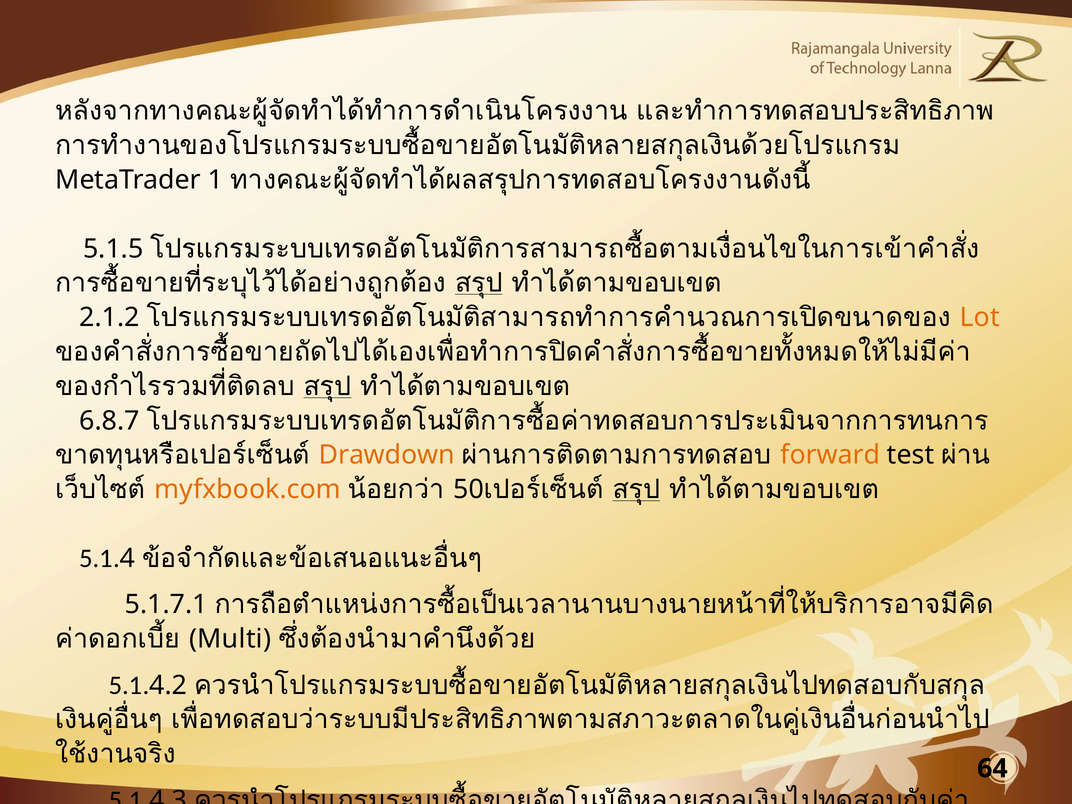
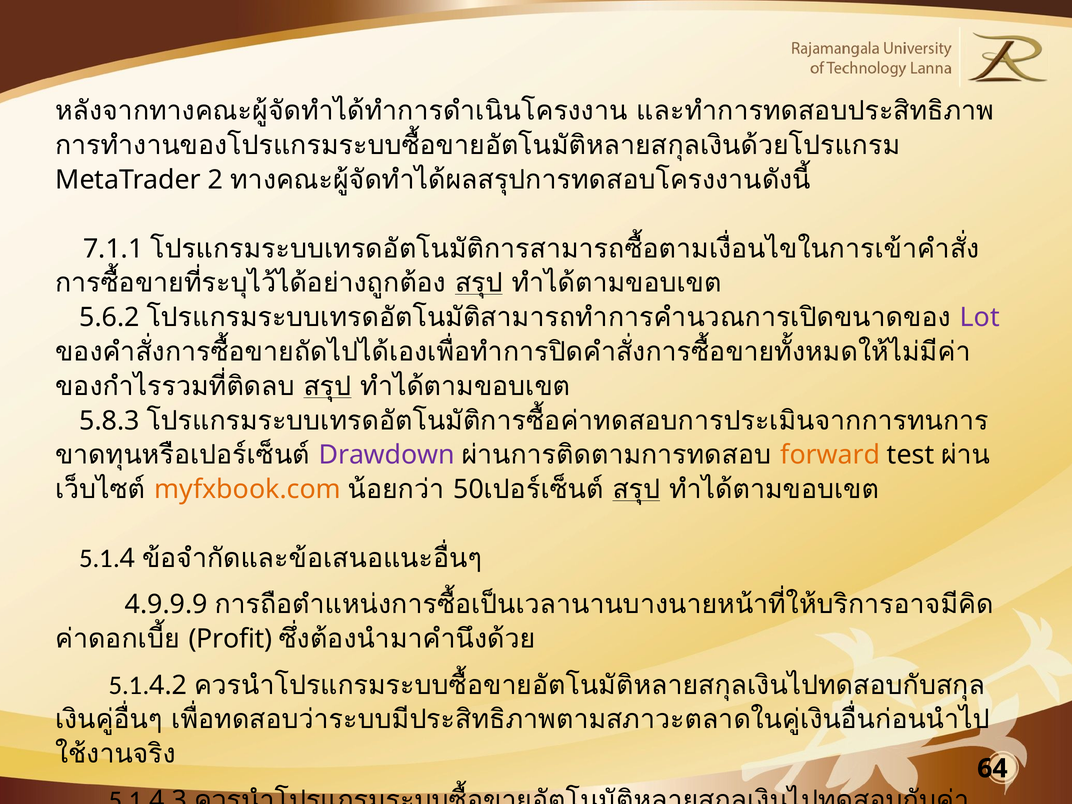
1: 1 -> 2 (216, 180)
5.1.5: 5.1.5 -> 7.1.1 (113, 249)
2.1.2: 2.1.2 -> 5.6.2 (109, 317)
Lot colour: orange -> purple (980, 317)
6.8.7: 6.8.7 -> 5.8.3 (109, 421)
Drawdown colour: orange -> purple (387, 455)
5.1.7.1: 5.1.7.1 -> 4.9.9.9 (166, 605)
Multi: Multi -> Profit (230, 639)
